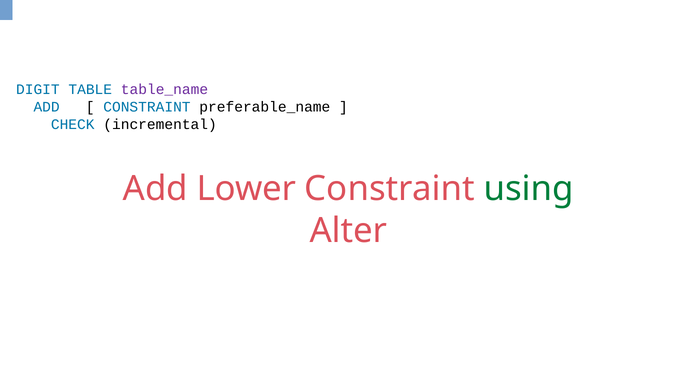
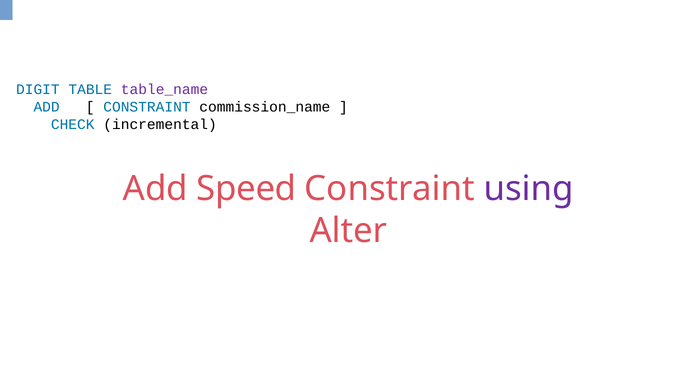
preferable_name: preferable_name -> commission_name (265, 107)
Lower: Lower -> Speed (246, 189)
using colour: green -> purple (529, 189)
